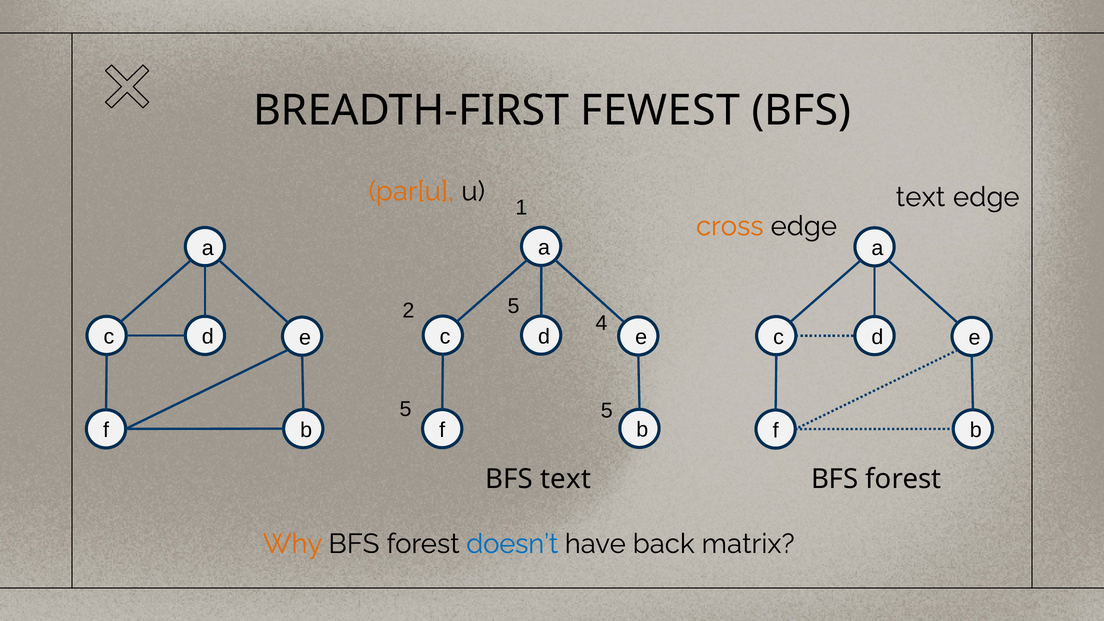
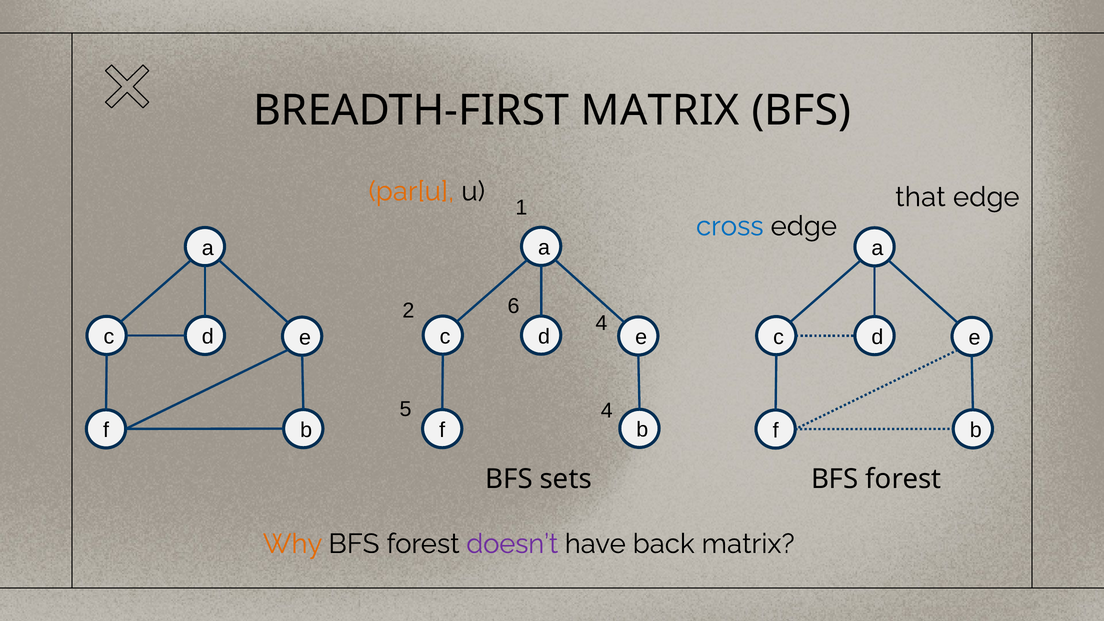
BREADTH-FIRST FEWEST: FEWEST -> MATRIX (660, 111)
u text: text -> that (920, 197)
cross colour: orange -> blue (730, 226)
2 5: 5 -> 6 (514, 306)
5 5: 5 -> 4 (607, 411)
BFS text: text -> sets (566, 479)
doesn’t colour: blue -> purple (512, 544)
